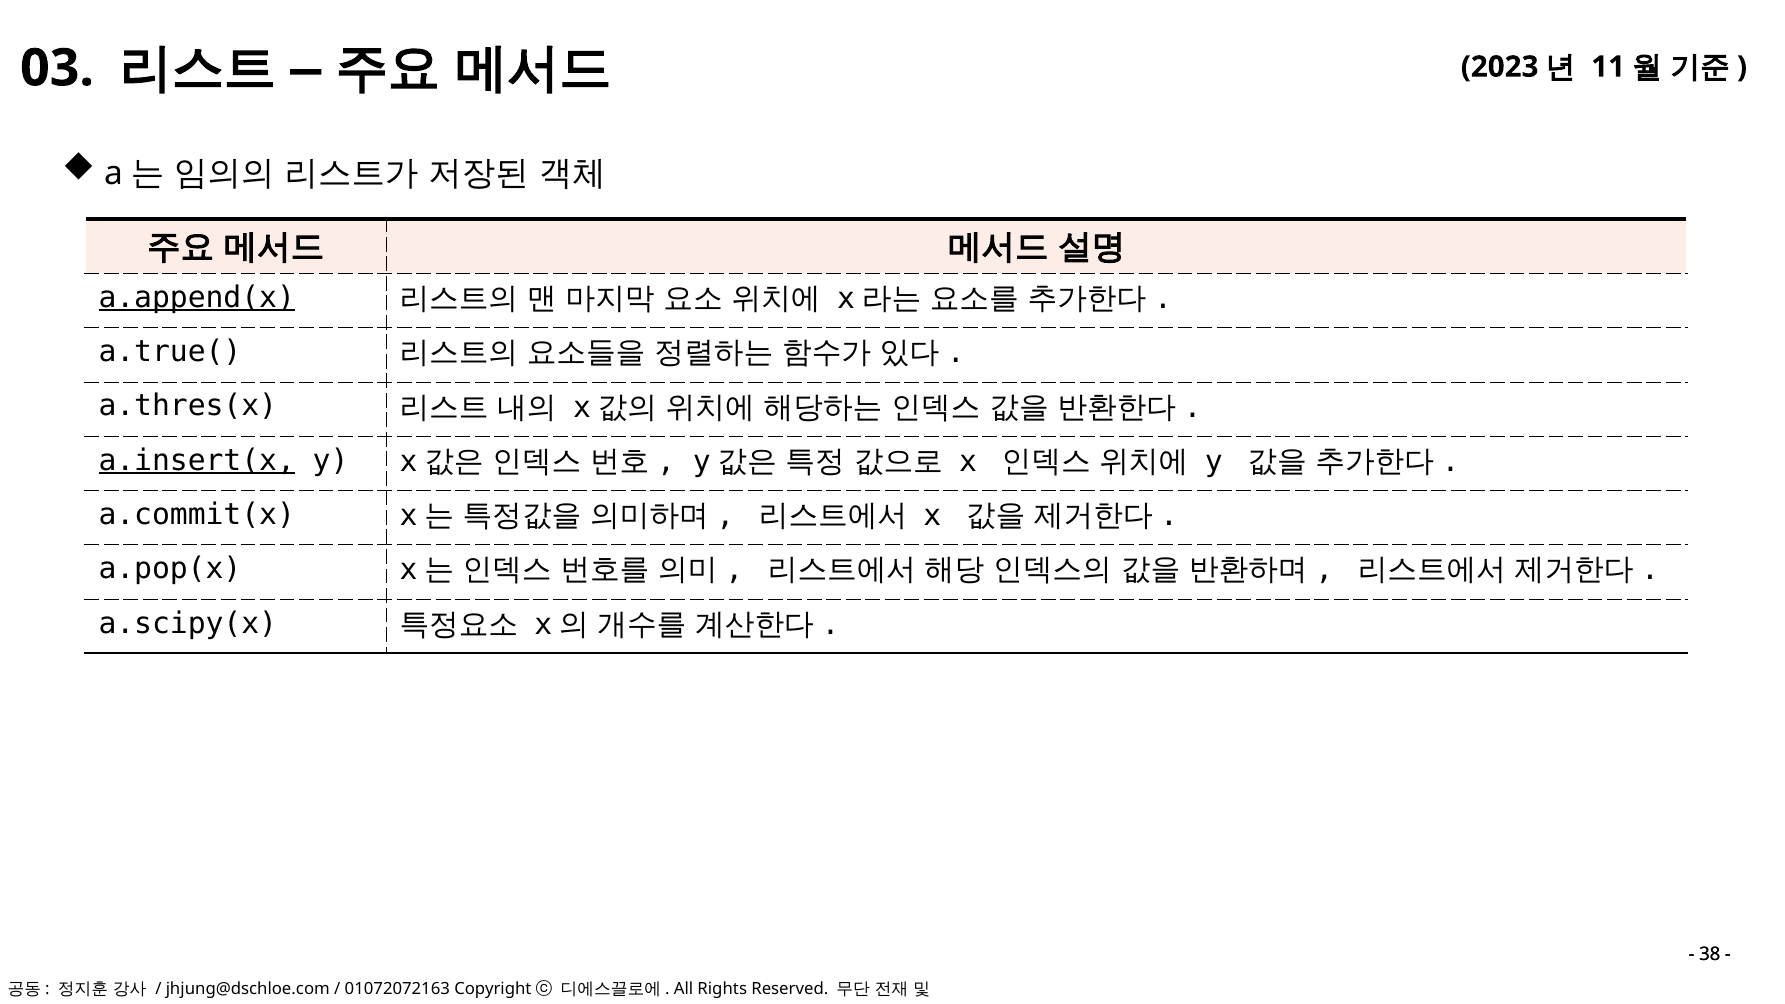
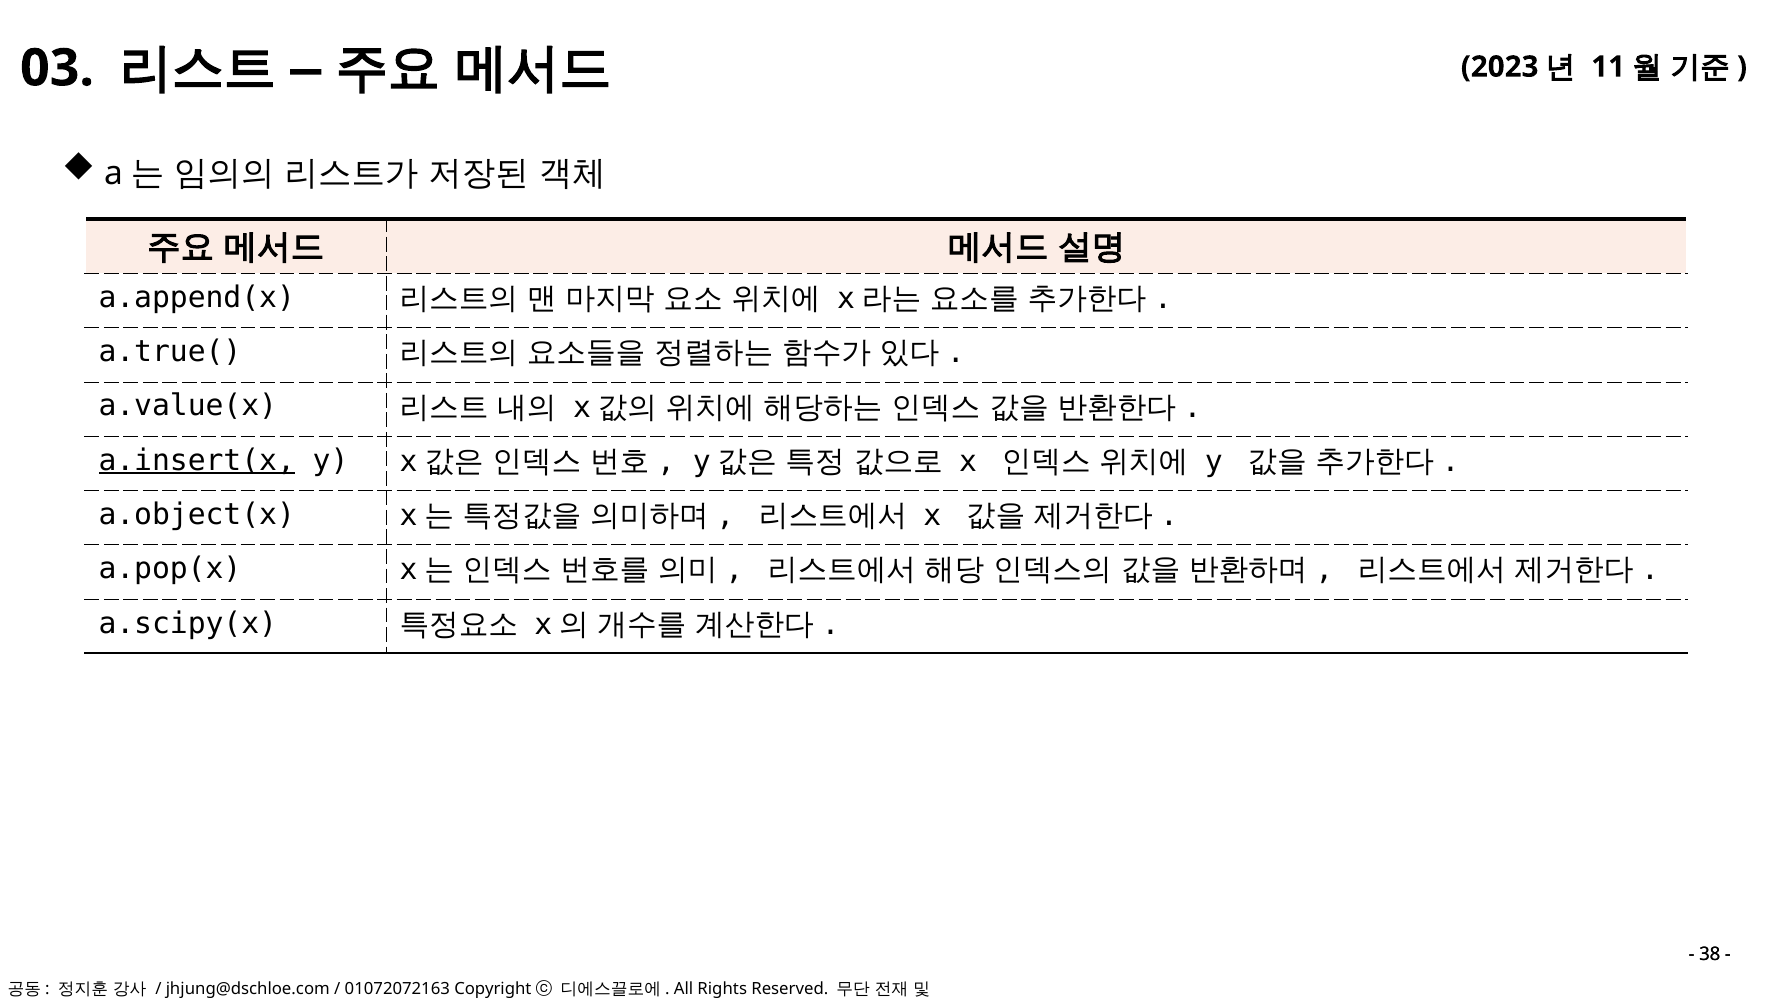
a.append(x underline: present -> none (197, 298)
a.thres(x: a.thres(x -> a.value(x (188, 406)
a.commit(x: a.commit(x -> a.object(x (197, 515)
